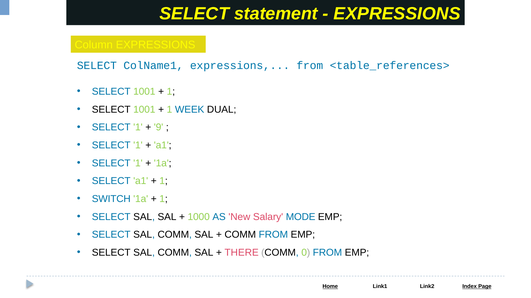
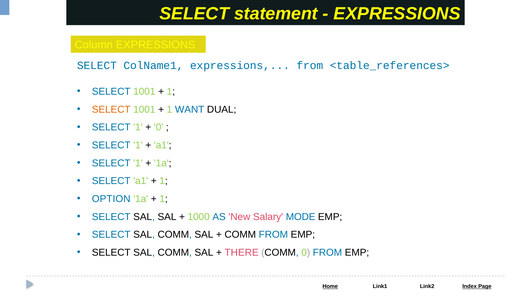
SELECT colour: black -> orange (111, 110)
WEEK: WEEK -> WANT (190, 110)
9: 9 -> 0 (159, 128)
SWITCH: SWITCH -> OPTION (111, 199)
